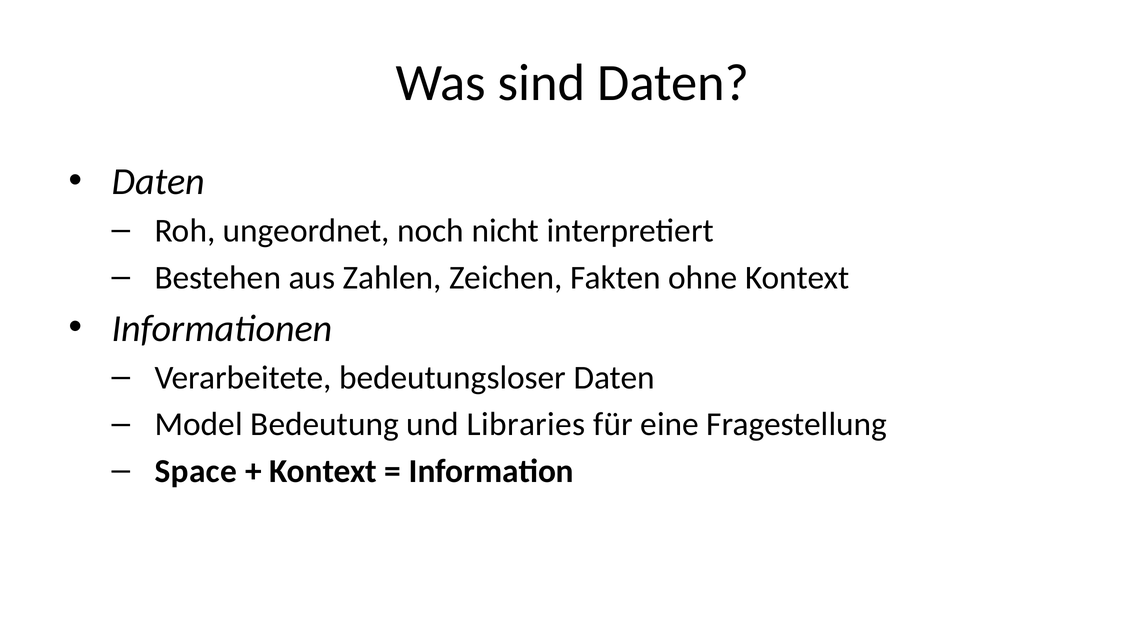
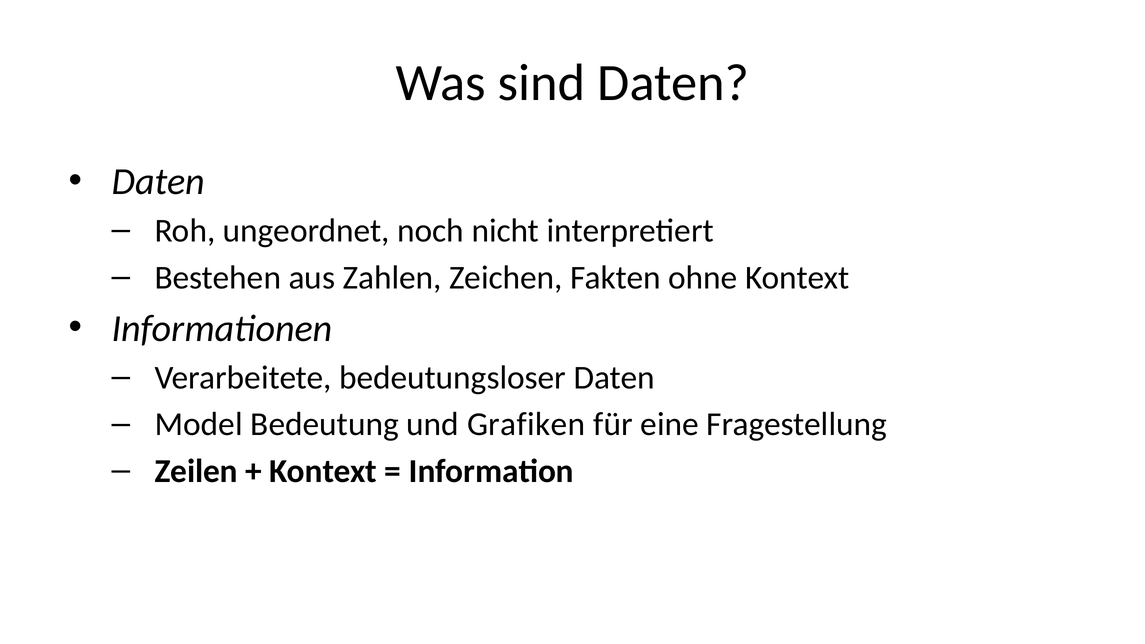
Libraries: Libraries -> Grafiken (526, 425)
Space: Space -> Zeilen (196, 471)
